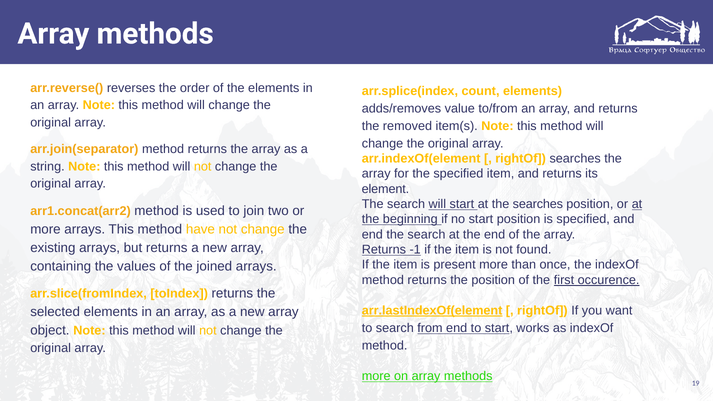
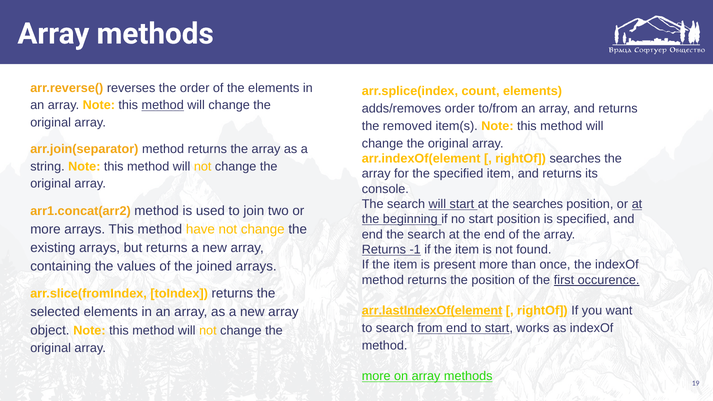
method underline: none -> present (163, 105)
adds/removes value: value -> order (460, 109)
element: element -> console (385, 189)
